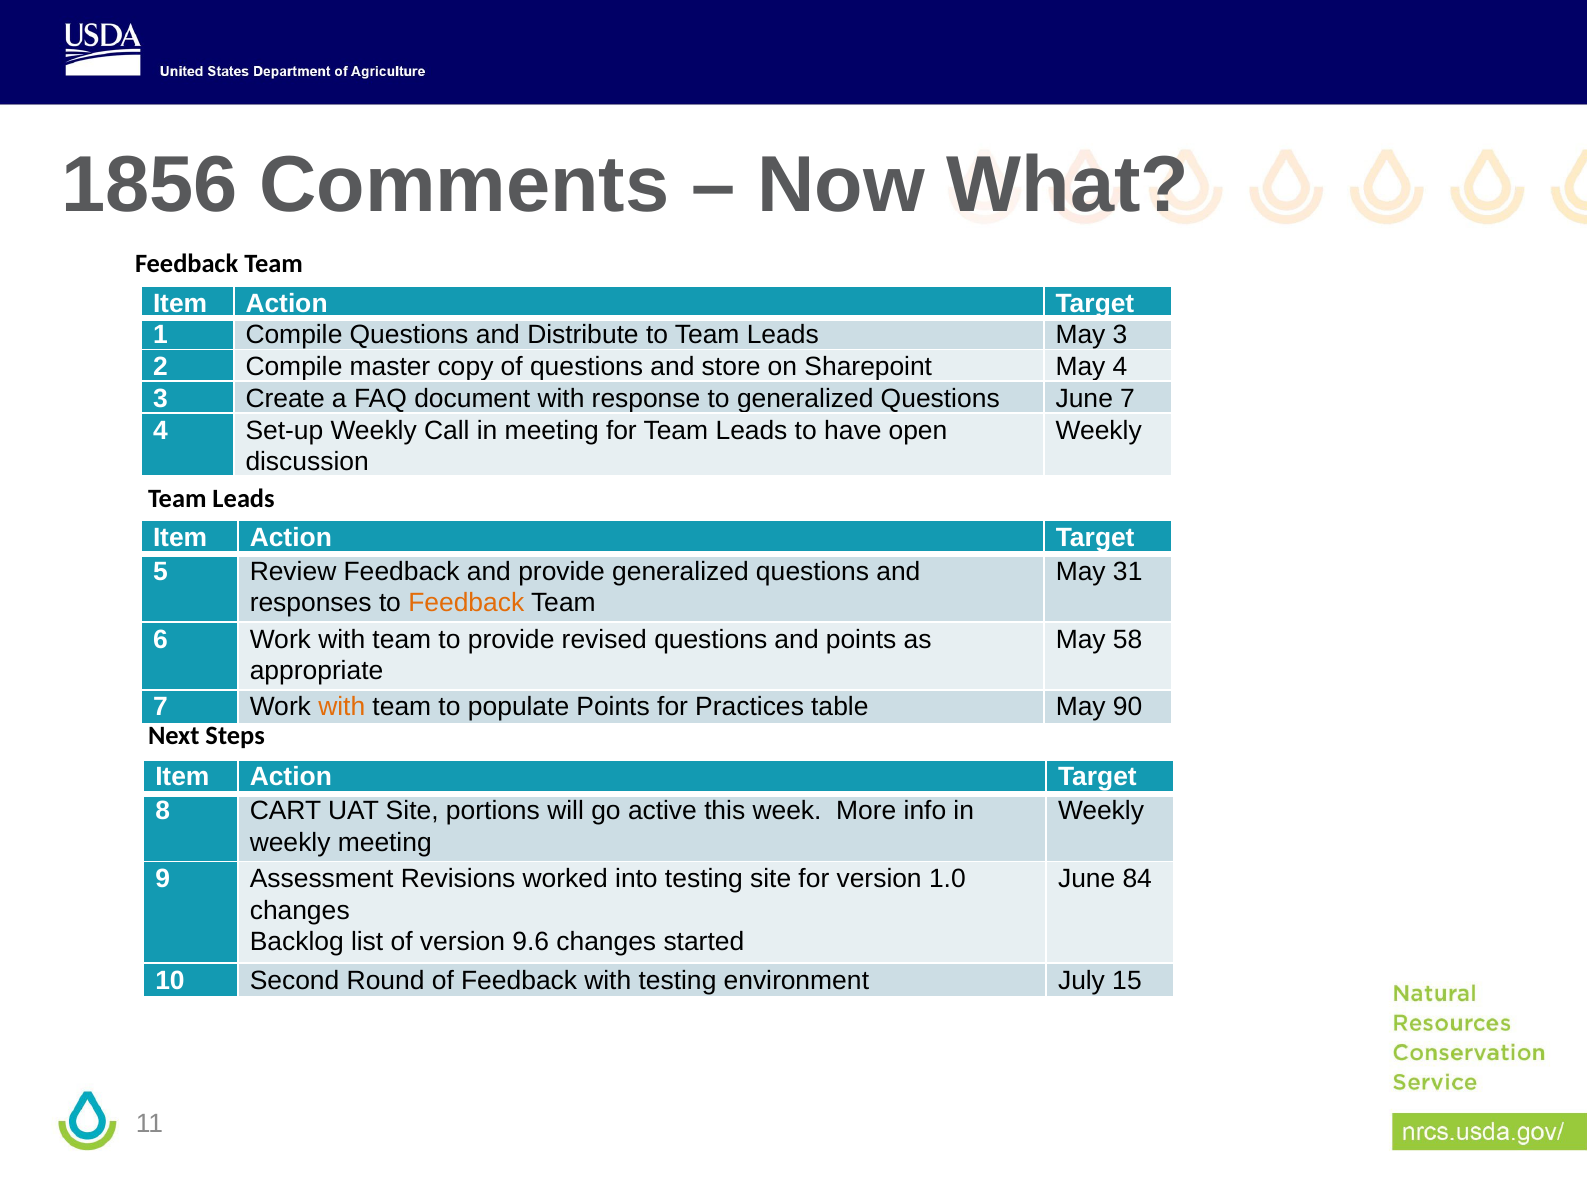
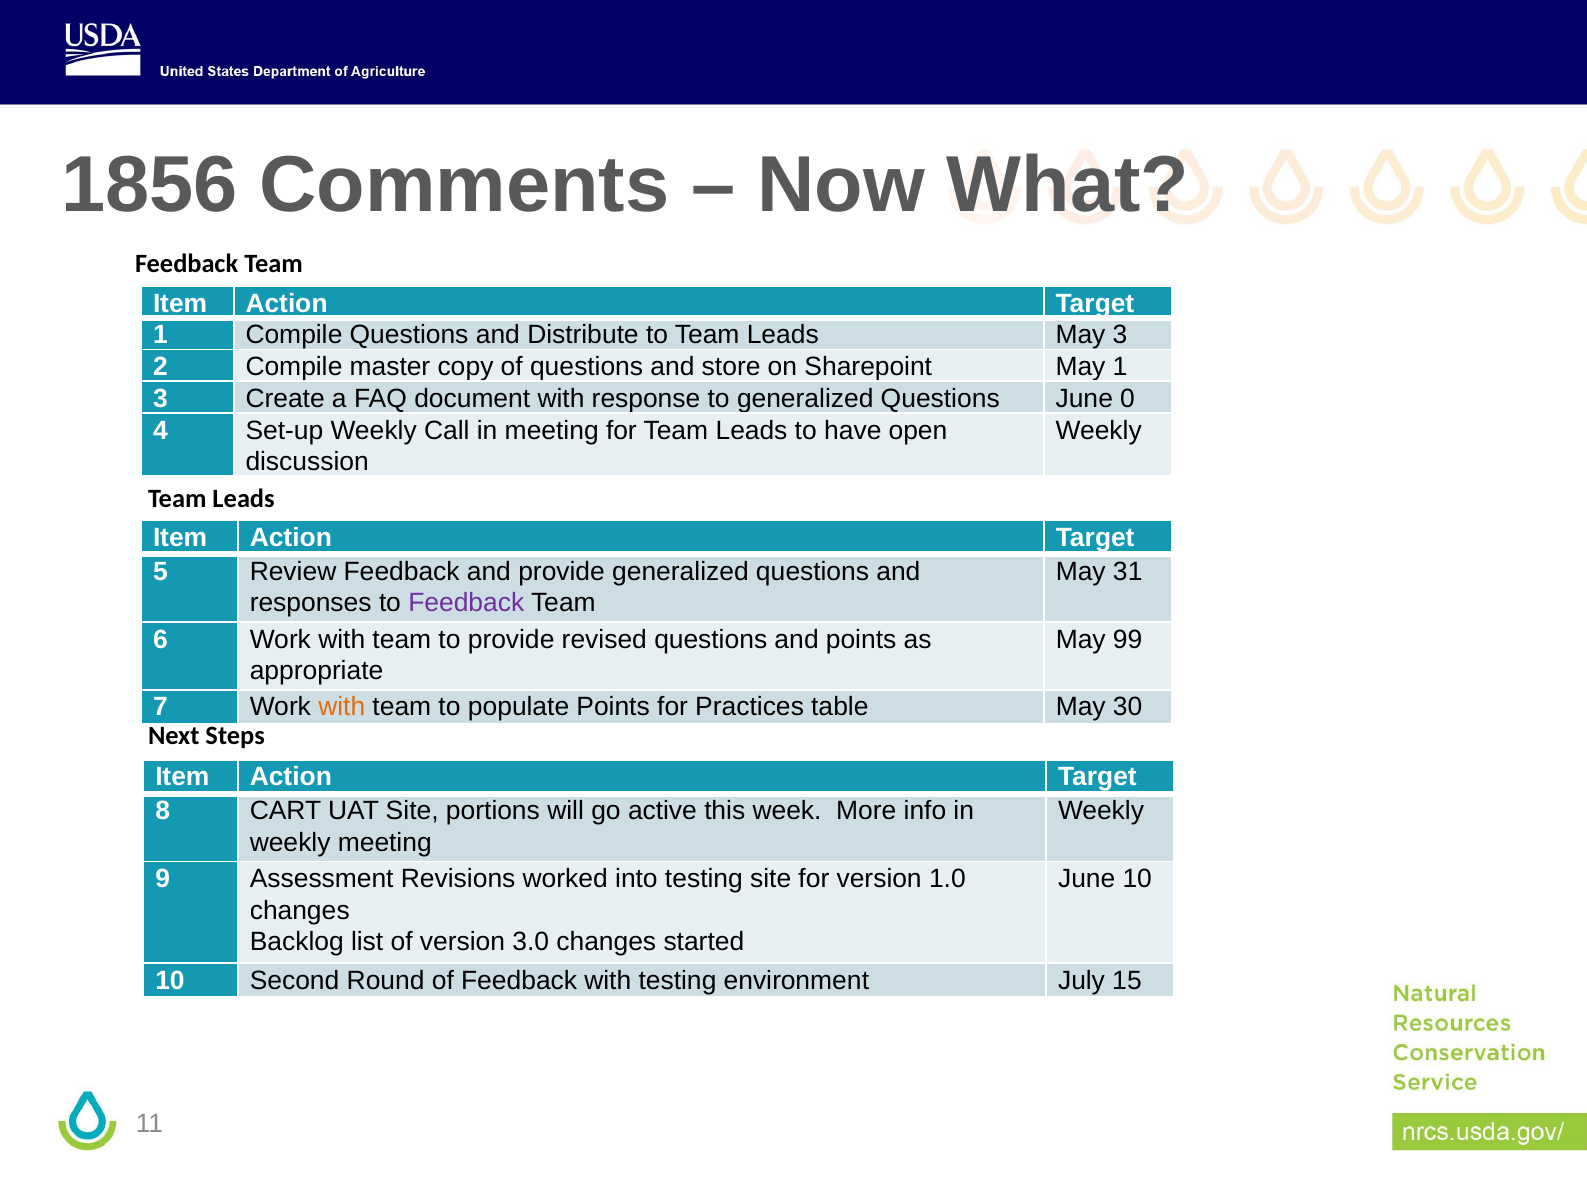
May 4: 4 -> 1 (1120, 367)
June 7: 7 -> 0 (1127, 399)
Feedback colour: orange -> purple (466, 603)
58: 58 -> 99 (1128, 640)
90: 90 -> 30 (1128, 707)
June 84: 84 -> 10 (1137, 879)
9.6: 9.6 -> 3.0 (531, 942)
